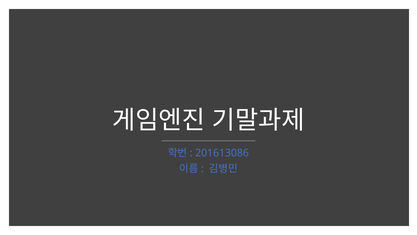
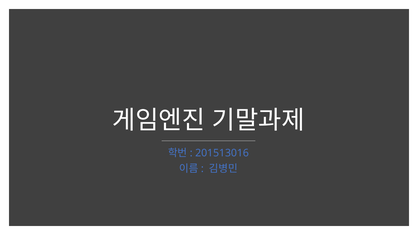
201613086: 201613086 -> 201513016 (222, 153)
